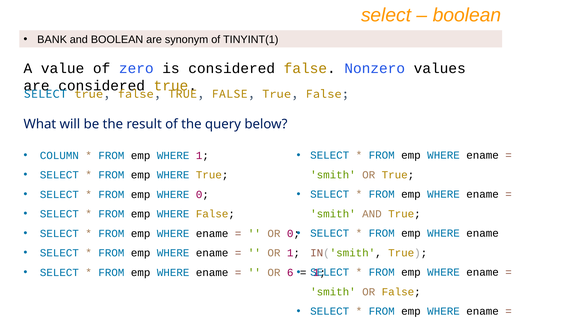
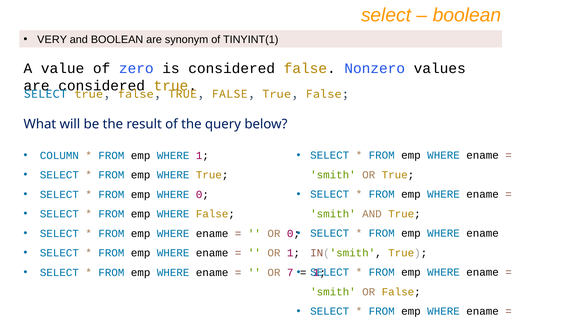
BANK: BANK -> VERY (52, 40)
6: 6 -> 7 (290, 273)
